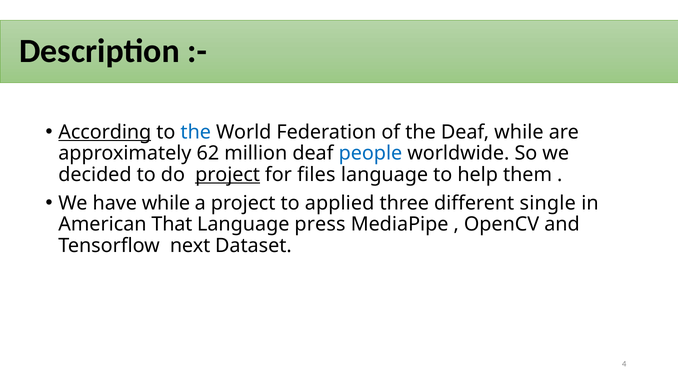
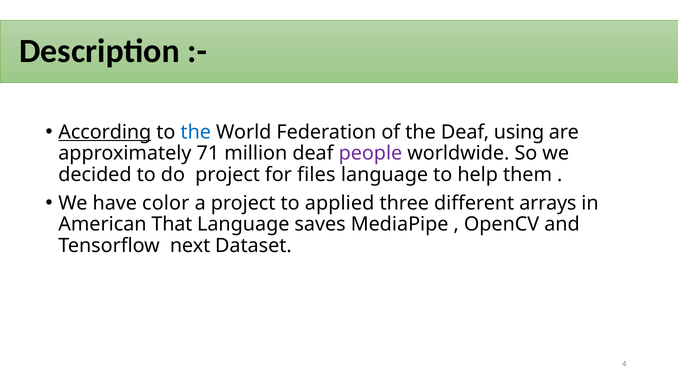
Deaf while: while -> using (519, 132)
62: 62 -> 71 (208, 153)
people colour: blue -> purple (370, 153)
project underline: present -> none (228, 175)
have while: while -> color (166, 203)
single: single -> arrays (548, 203)
press: press -> saves (320, 225)
